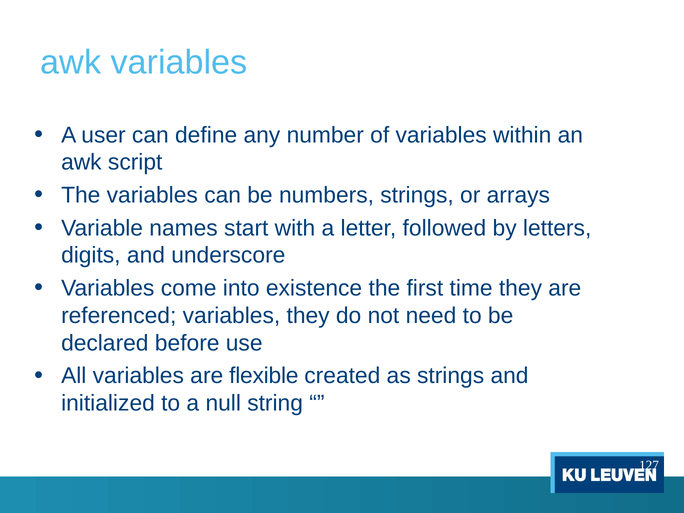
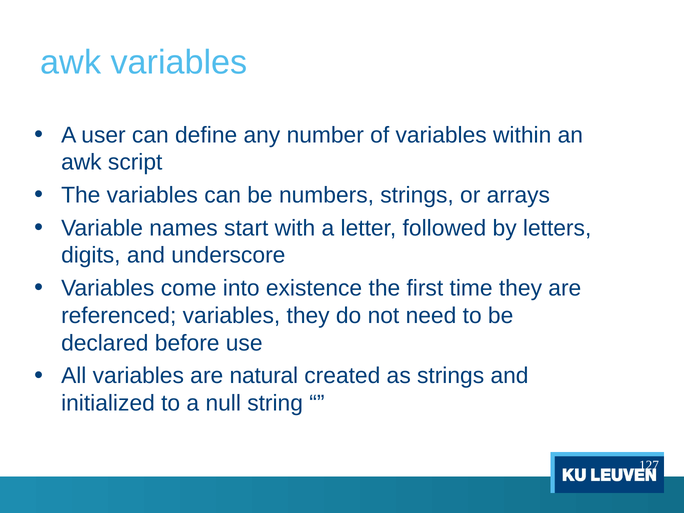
flexible: flexible -> natural (264, 376)
